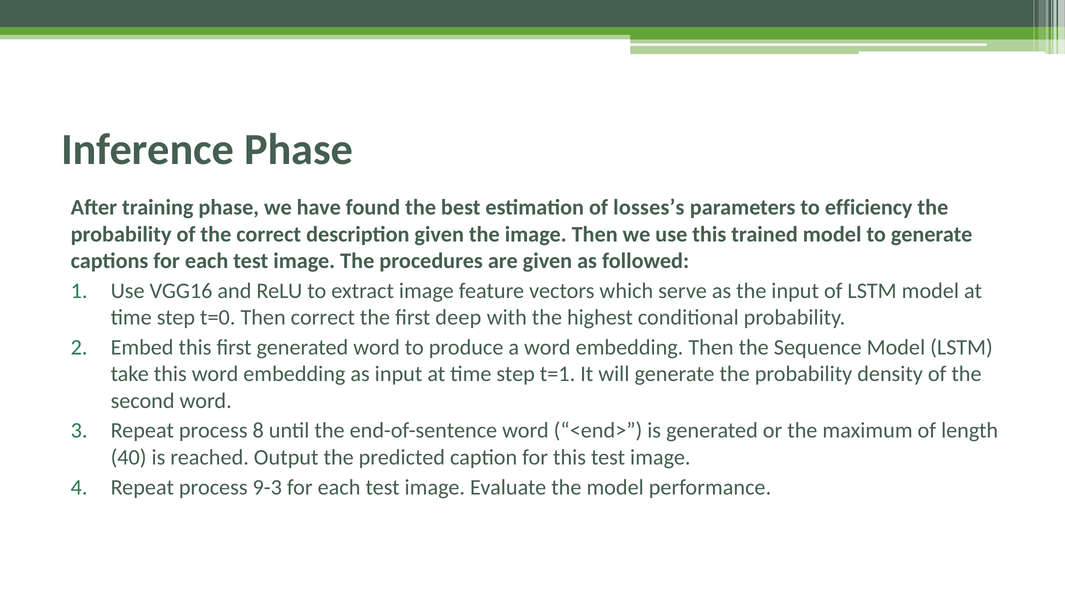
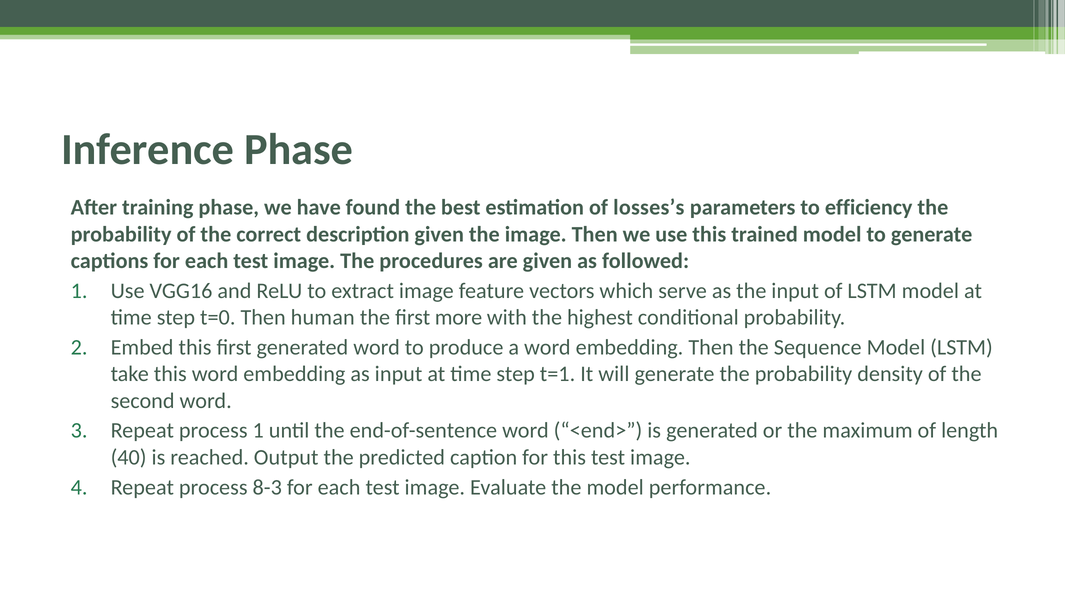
Then correct: correct -> human (323, 317)
deep: deep -> more (459, 317)
process 8: 8 -> 1 (258, 431)
9-3: 9-3 -> 8-3 (267, 487)
